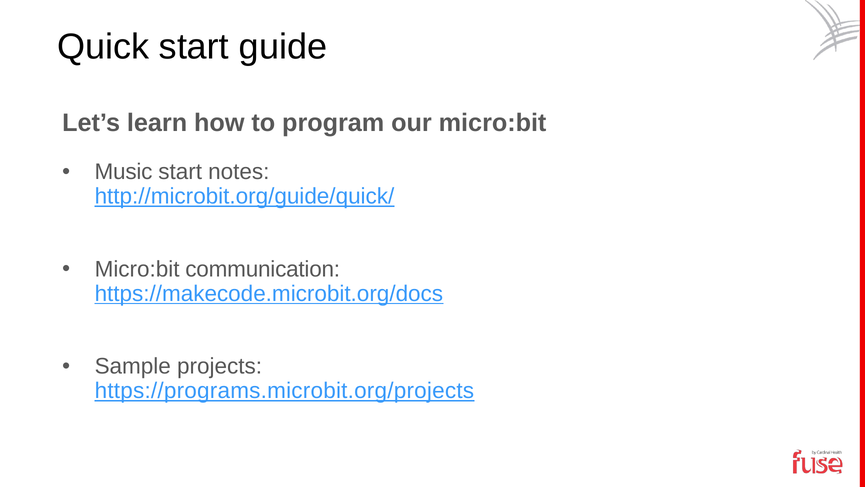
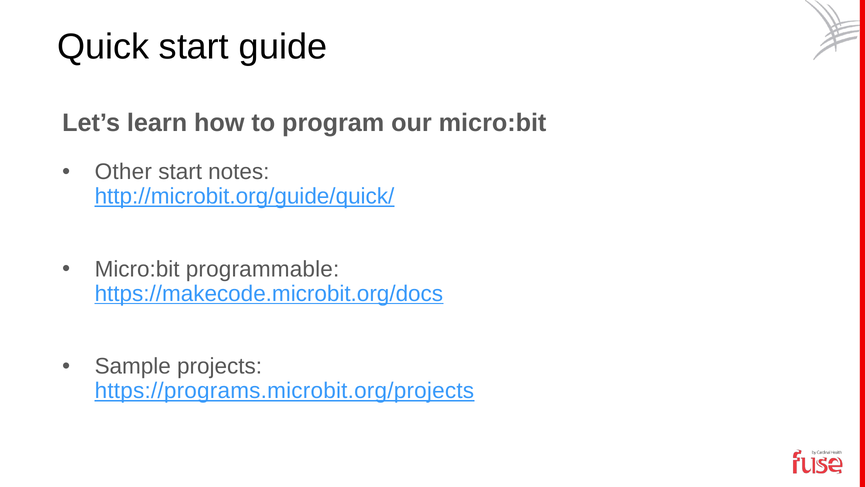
Music: Music -> Other (123, 172)
communication: communication -> programmable (263, 269)
